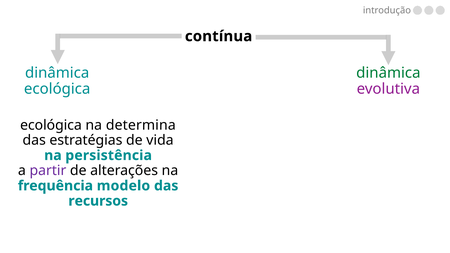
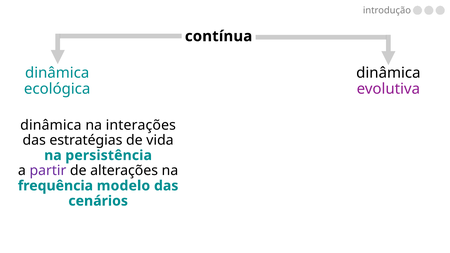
dinâmica colour: green -> black (388, 73)
ecológica: ecológica -> dinâmica (51, 125)
determina: determina -> interações (141, 125)
recursos: recursos -> cenários (98, 201)
